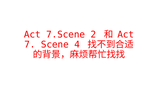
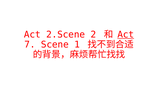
7.Scene: 7.Scene -> 2.Scene (66, 34)
Act underline: none -> present (126, 34)
4: 4 -> 1 (77, 44)
